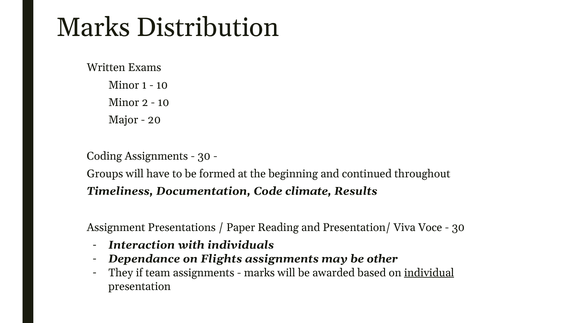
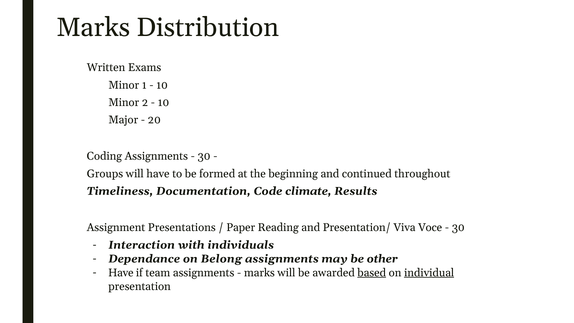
Flights: Flights -> Belong (221, 259)
They: They -> Have (121, 273)
based underline: none -> present (372, 273)
